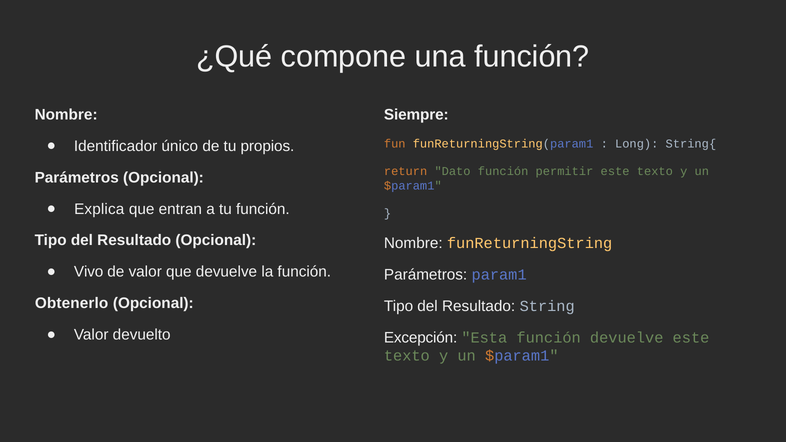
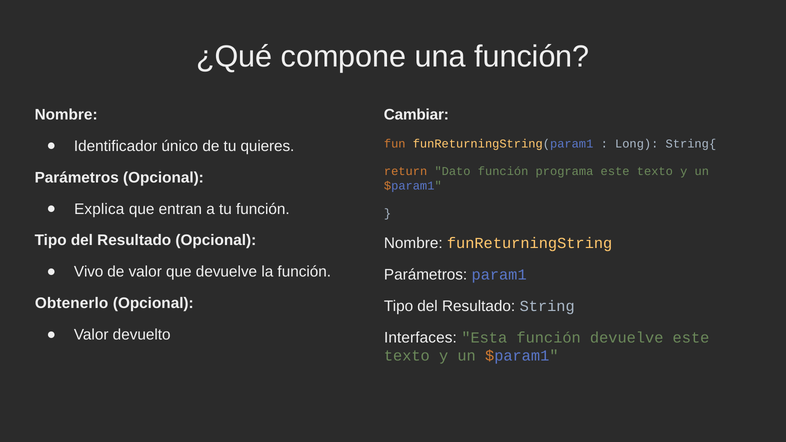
Siempre: Siempre -> Cambiar (416, 115)
propios: propios -> quieres (267, 146)
permitir: permitir -> programa (564, 171)
Excepción: Excepción -> Interfaces (420, 338)
